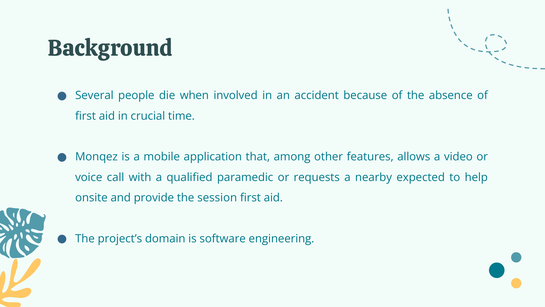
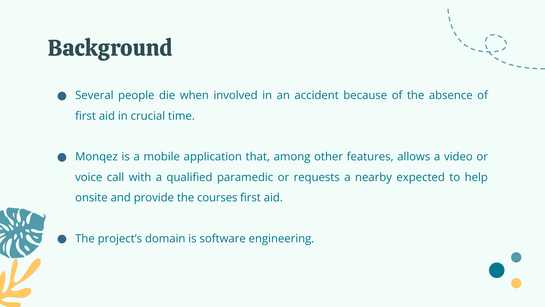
session: session -> courses (217, 197)
